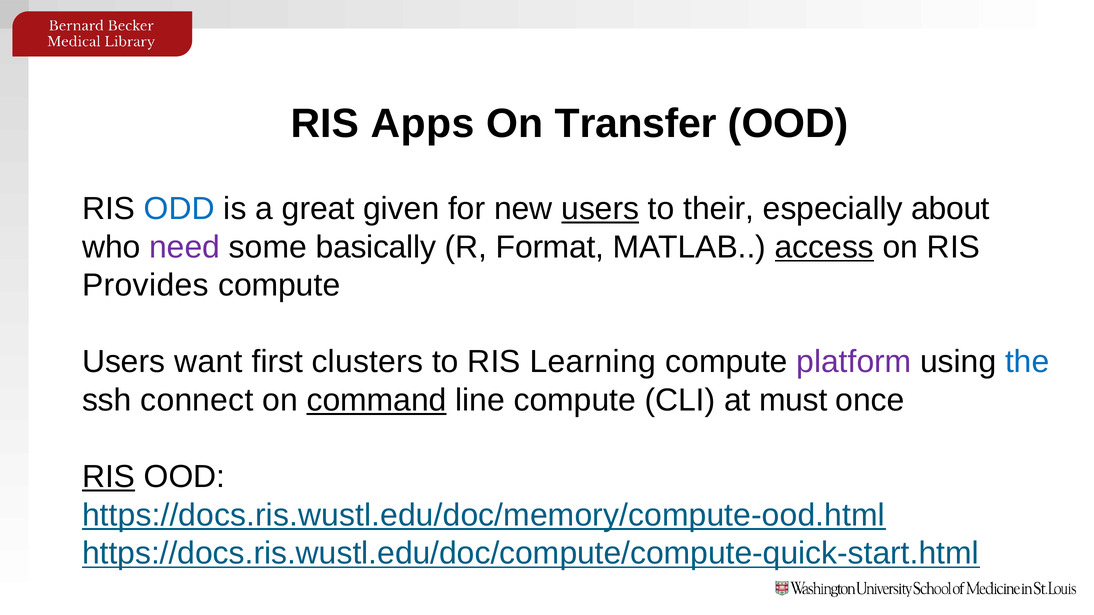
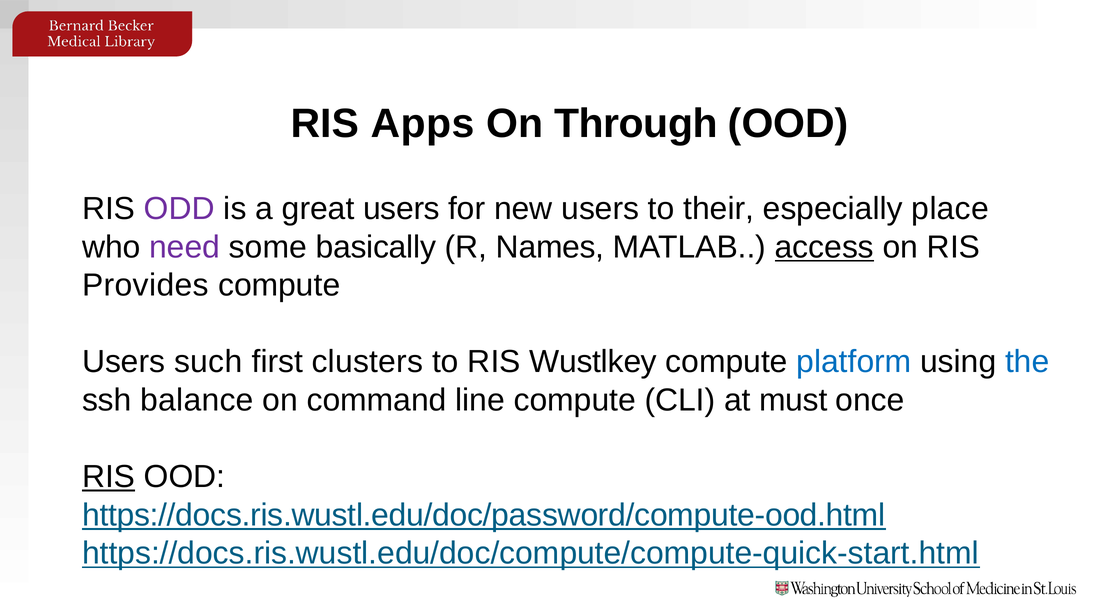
Transfer: Transfer -> Through (636, 124)
ODD colour: blue -> purple (179, 209)
great given: given -> users (401, 209)
users underline: present -> none (600, 209)
about: about -> place (950, 209)
Format: Format -> Names (550, 247)
want: want -> such (208, 362)
Learning: Learning -> Wustlkey (593, 362)
platform colour: purple -> blue (854, 362)
connect: connect -> balance (197, 400)
command underline: present -> none (377, 400)
https://docs.ris.wustl.edu/doc/memory/compute-ood.html: https://docs.ris.wustl.edu/doc/memory/compute-ood.html -> https://docs.ris.wustl.edu/doc/password/compute-ood.html (484, 515)
